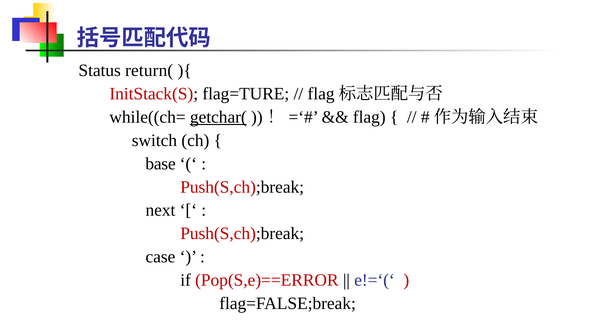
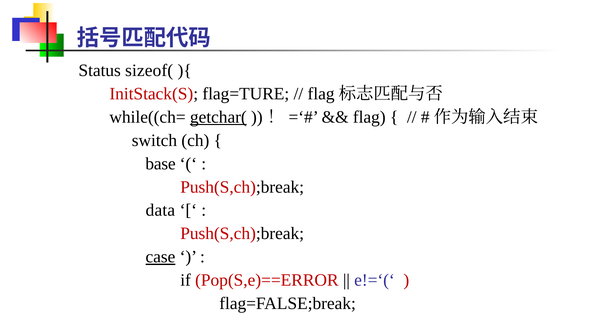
return(: return( -> sizeof( (149, 70)
next: next -> data (160, 210)
case underline: none -> present (160, 257)
